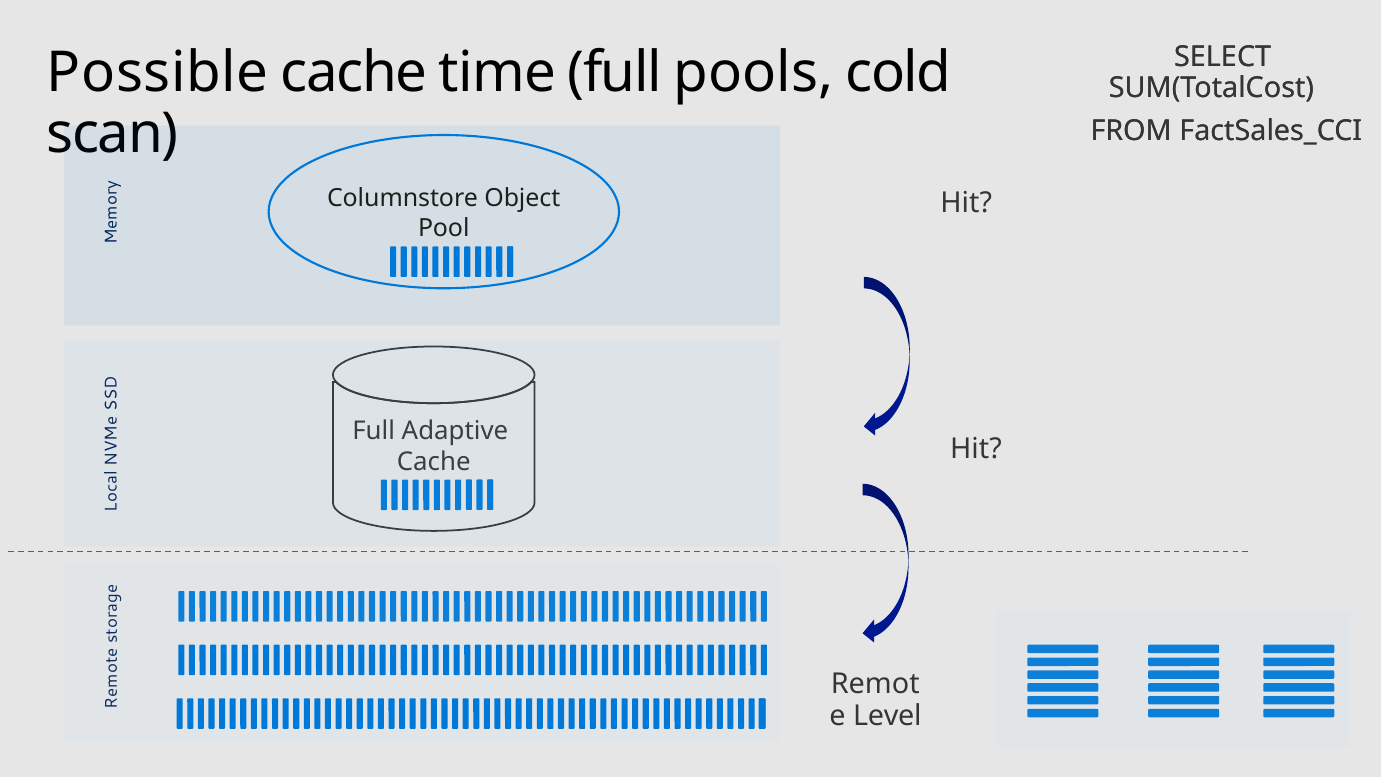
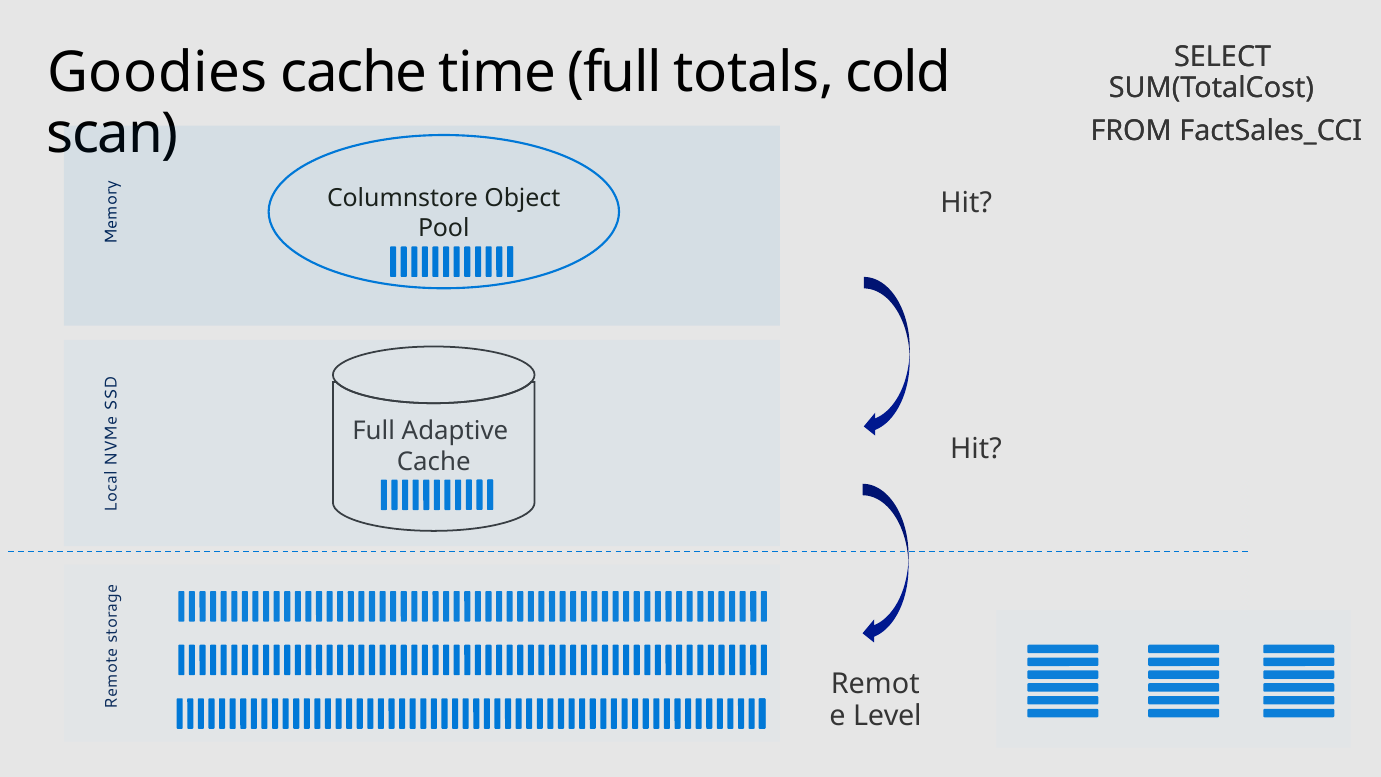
Possible: Possible -> Goodies (158, 73)
pools: pools -> totals (754, 73)
